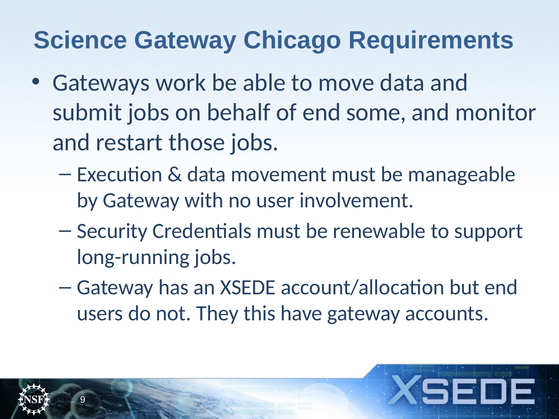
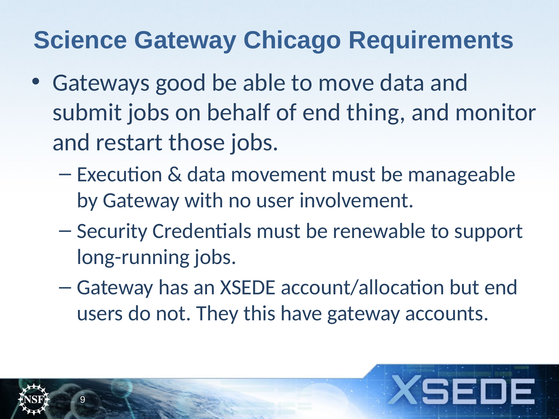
work: work -> good (181, 83)
some: some -> thing (376, 112)
